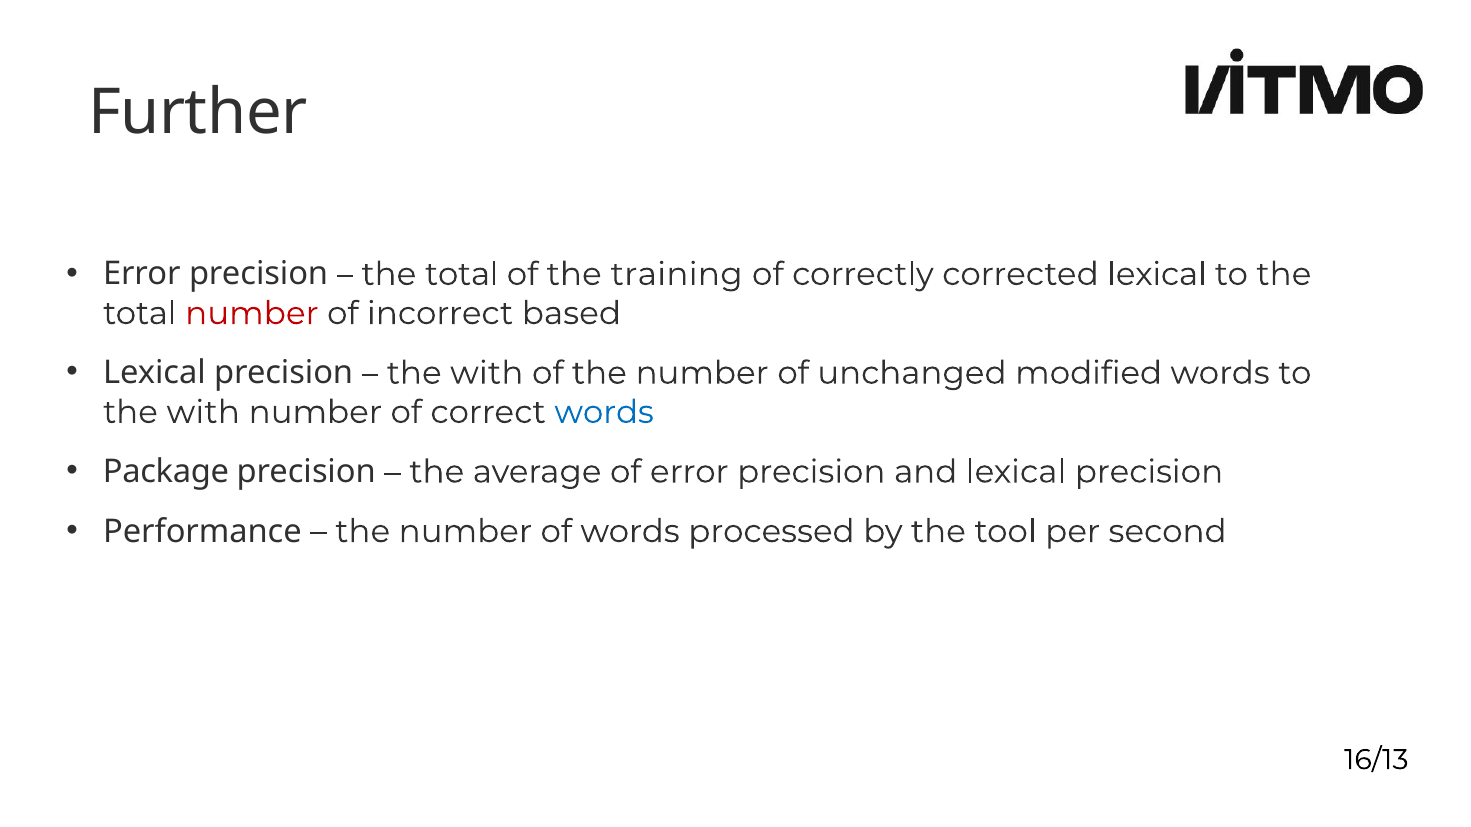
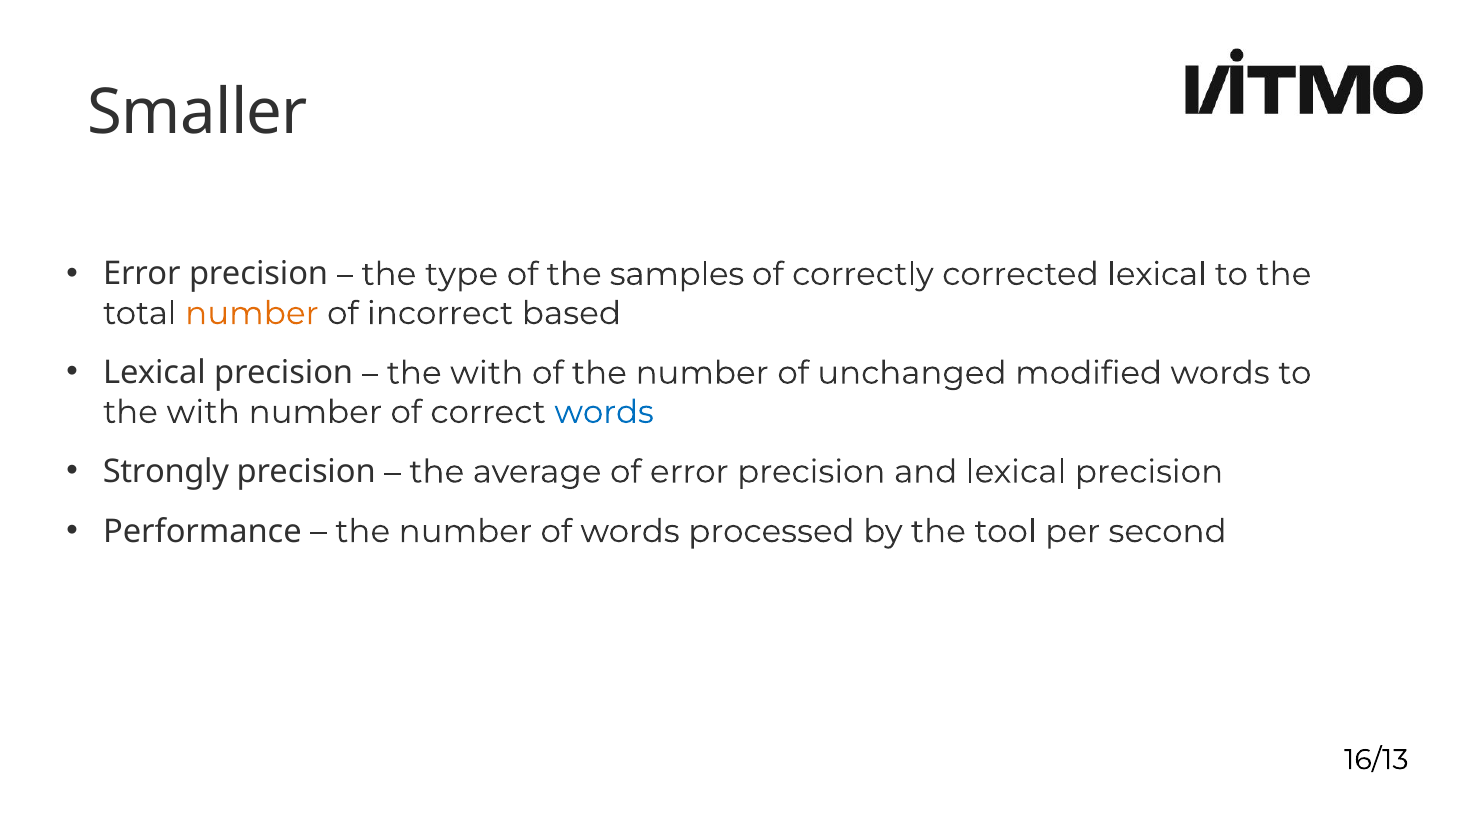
Further: Further -> Smaller (198, 113)
total: total -> type (462, 274)
training: training -> samples (677, 274)
number colour: red -> orange (252, 314)
Package: Package -> Strongly (166, 472)
